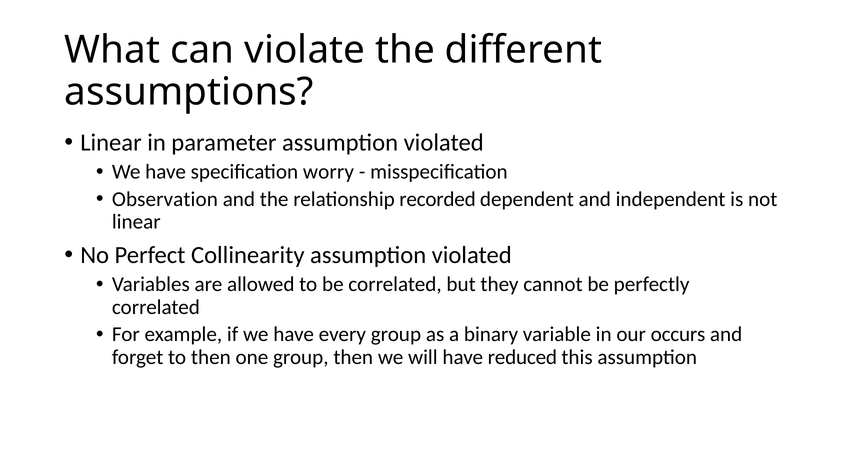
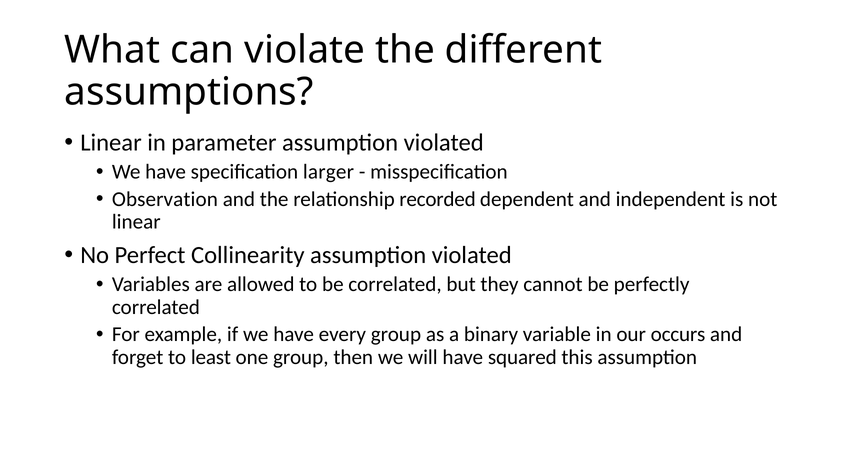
worry: worry -> larger (328, 172)
to then: then -> least (211, 357)
reduced: reduced -> squared (522, 357)
